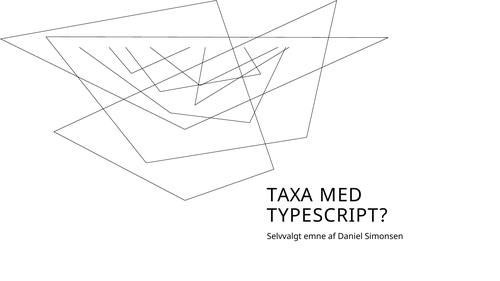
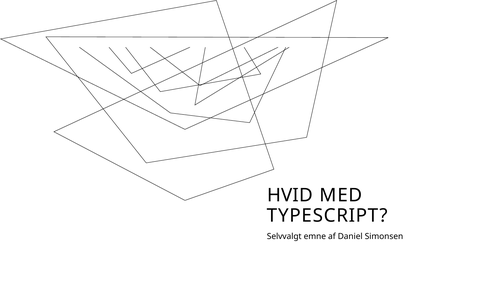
TAXA: TAXA -> HVID (290, 195)
